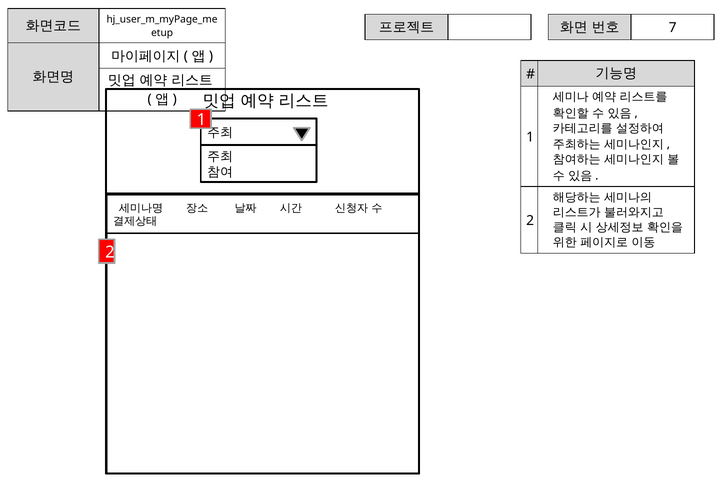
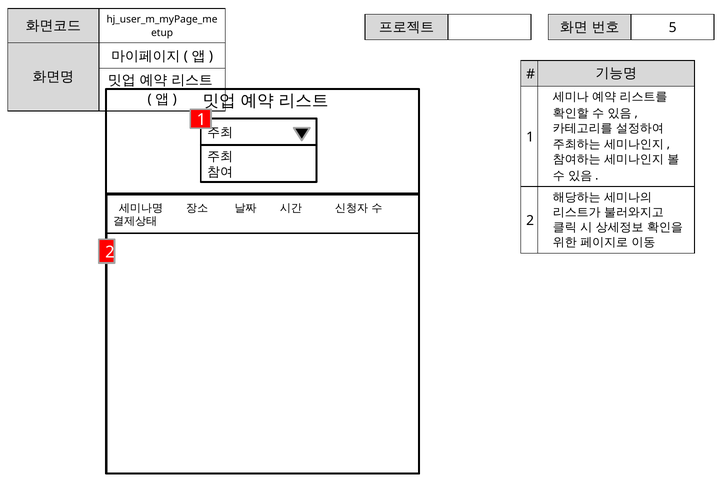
7: 7 -> 5 (673, 28)
